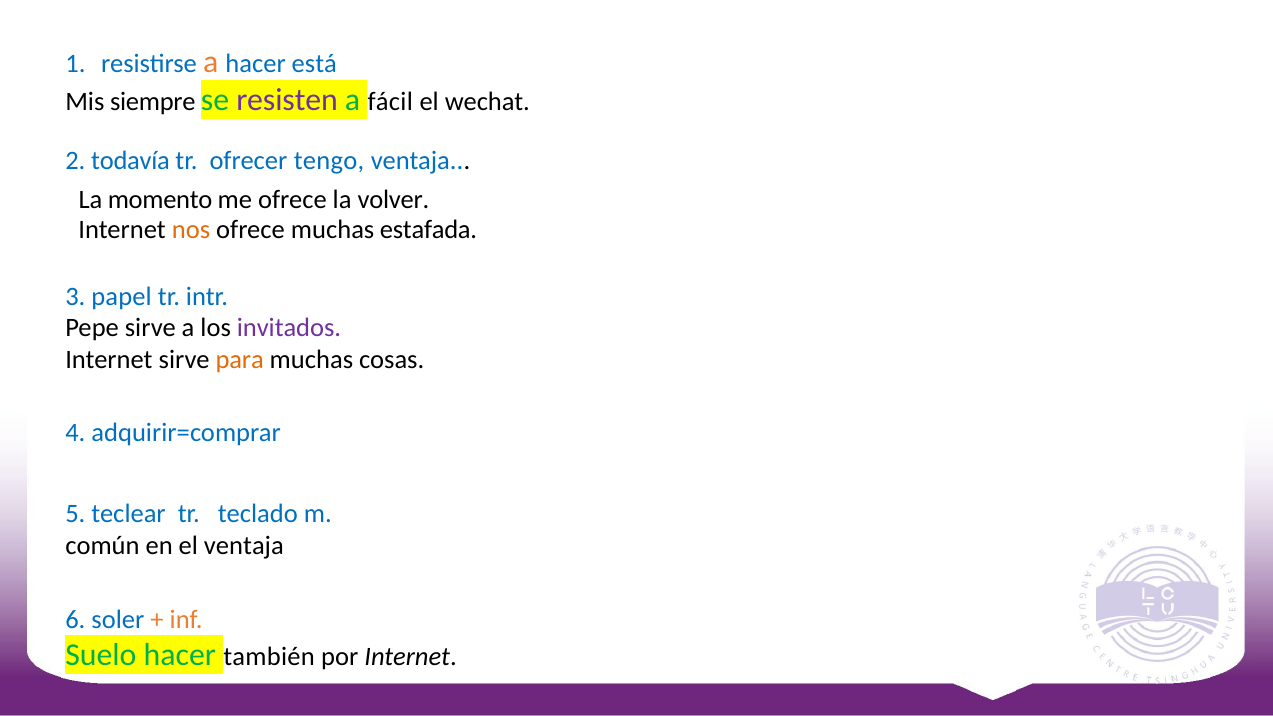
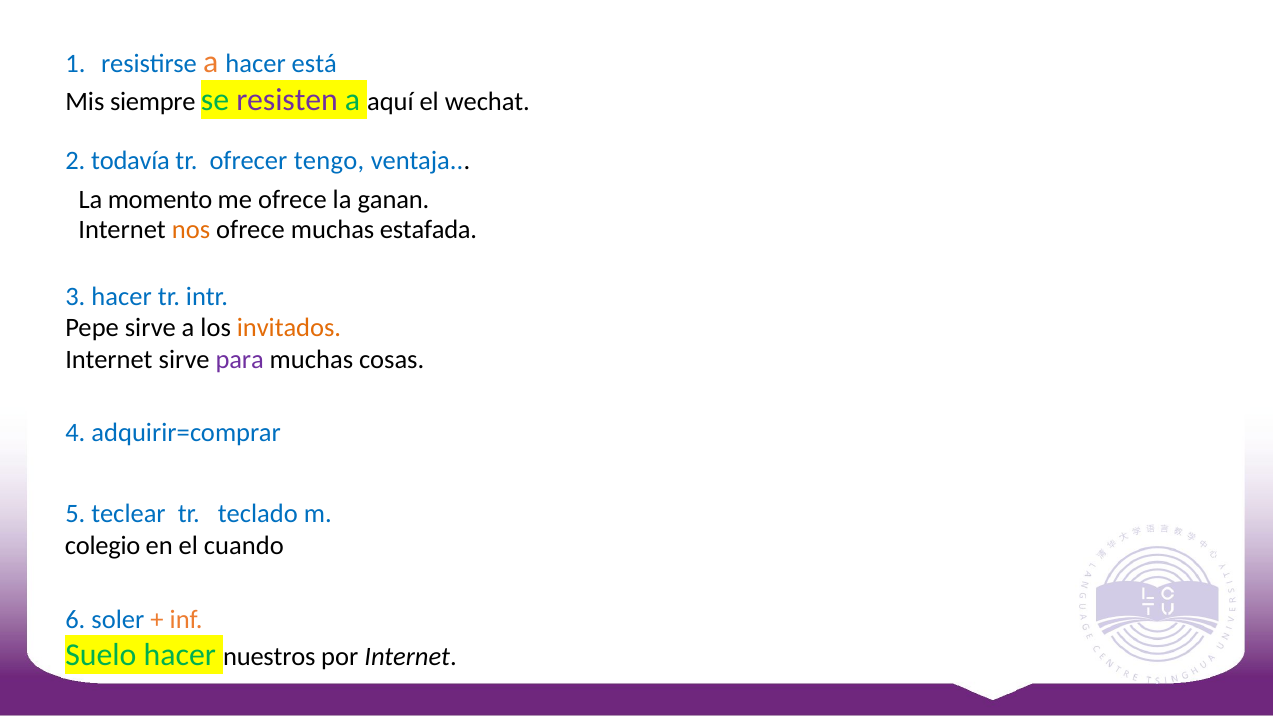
fácil: fácil -> aquí (390, 102)
volver: volver -> ganan (393, 199)
3 papel: papel -> hacer (122, 296)
invitados colour: purple -> orange (289, 328)
para colour: orange -> purple (240, 360)
común: común -> colegio (103, 546)
el ventaja: ventaja -> cuando (244, 546)
también: también -> nuestros (269, 656)
